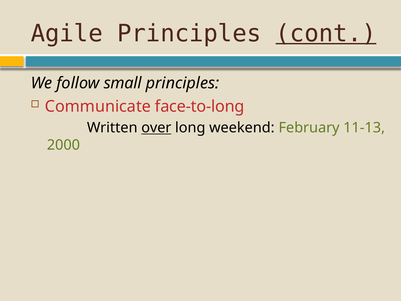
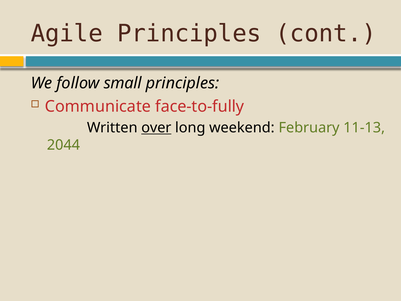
cont underline: present -> none (326, 33)
face-to-long: face-to-long -> face-to-fully (200, 106)
2000: 2000 -> 2044 (63, 145)
